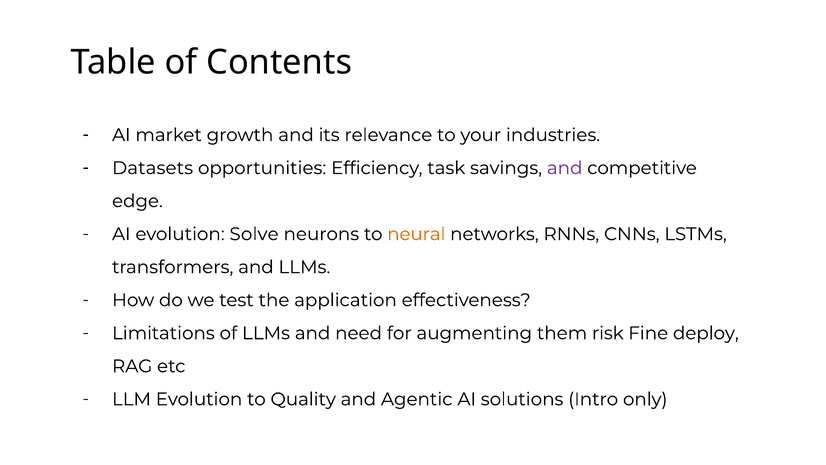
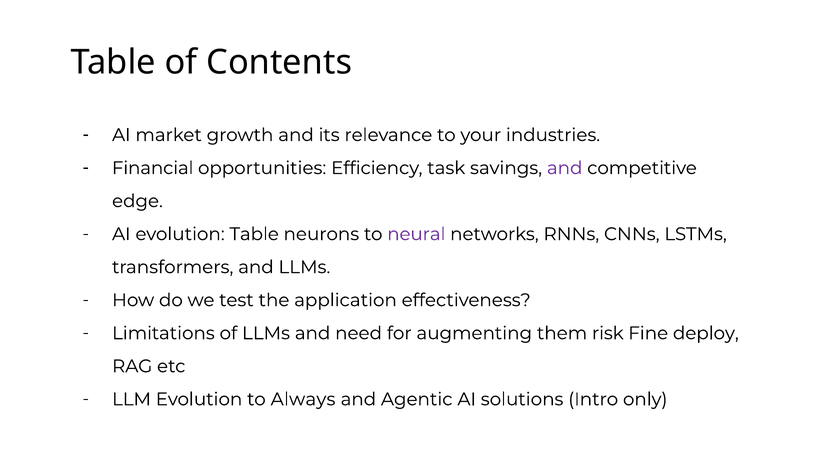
Datasets: Datasets -> Financial (153, 168)
evolution Solve: Solve -> Table (254, 234)
neural colour: orange -> purple (416, 234)
Quality: Quality -> Always (303, 399)
